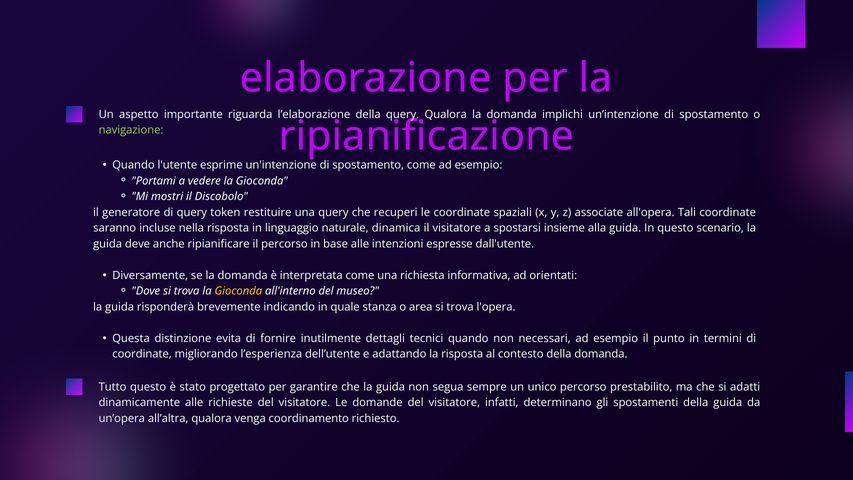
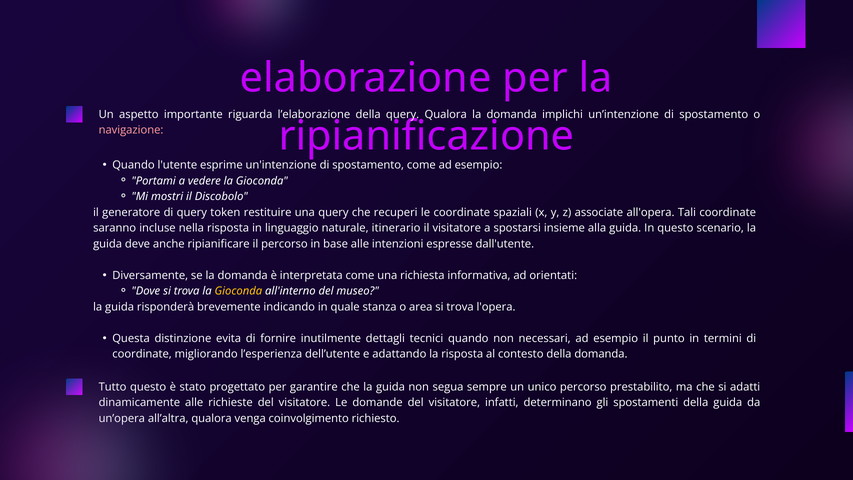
navigazione colour: light green -> pink (131, 130)
dinamica: dinamica -> itinerario (396, 228)
coordinamento: coordinamento -> coinvolgimento (309, 418)
